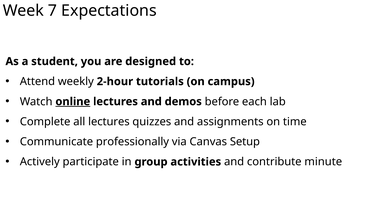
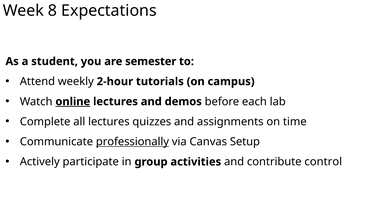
7: 7 -> 8 (53, 11)
designed: designed -> semester (151, 62)
professionally underline: none -> present (132, 142)
minute: minute -> control (323, 162)
